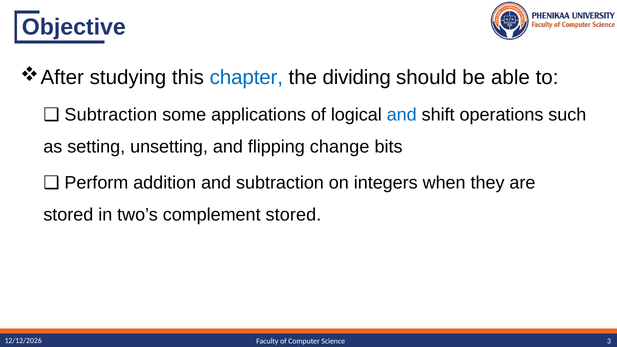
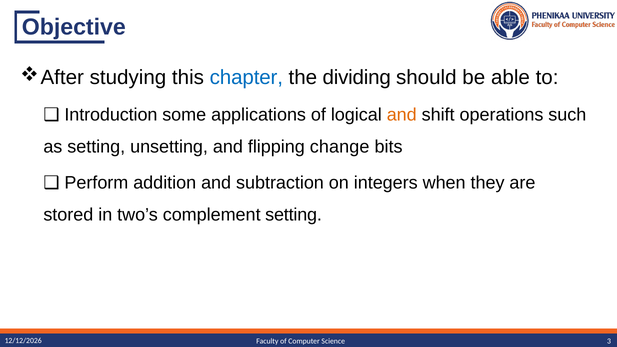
Subtraction: Subtraction -> Introduction (111, 115)
and colour: blue -> orange (402, 115)
complement stored: stored -> setting (294, 215)
